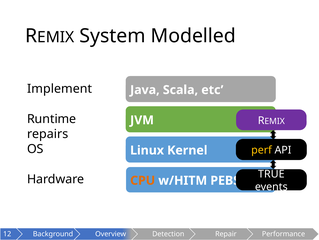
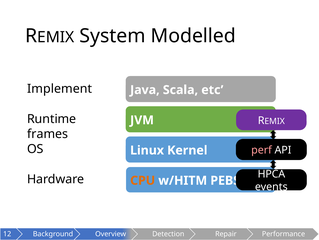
repairs: repairs -> frames (48, 133)
perf colour: yellow -> pink (262, 150)
TRUE: TRUE -> HPCA (271, 174)
